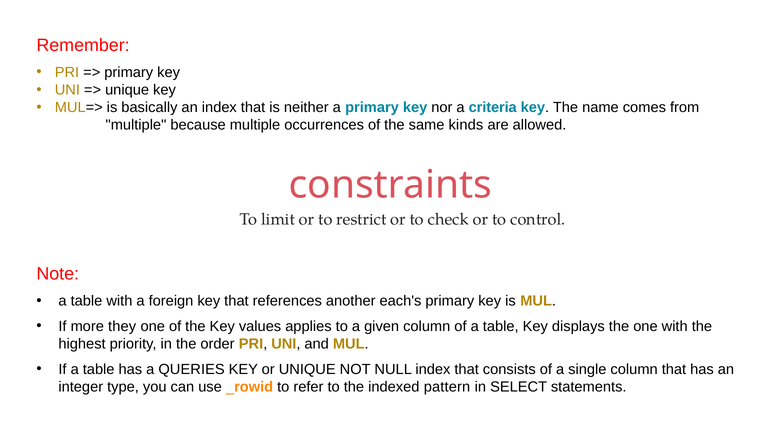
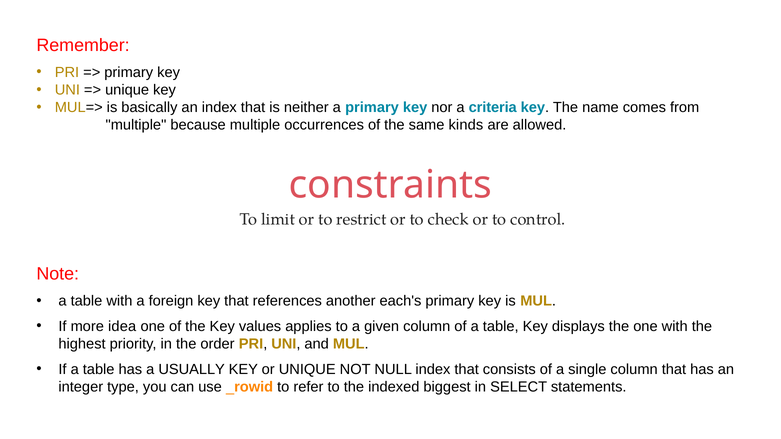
they: they -> idea (122, 327)
QUERIES: QUERIES -> USUALLY (192, 369)
pattern: pattern -> biggest (447, 387)
